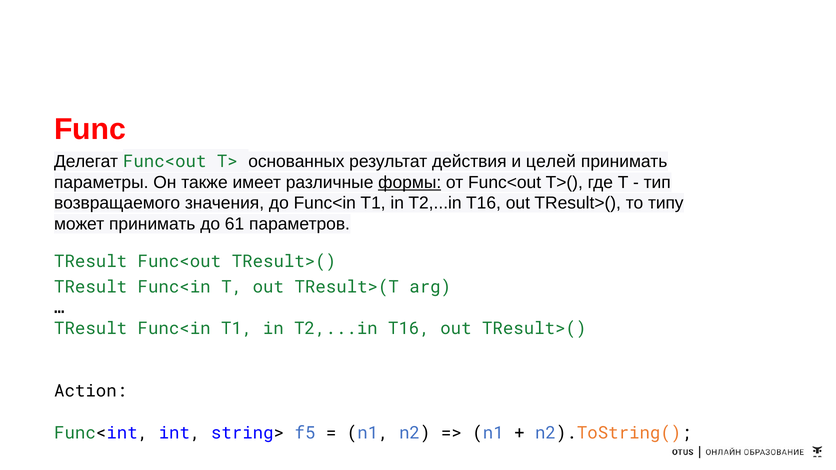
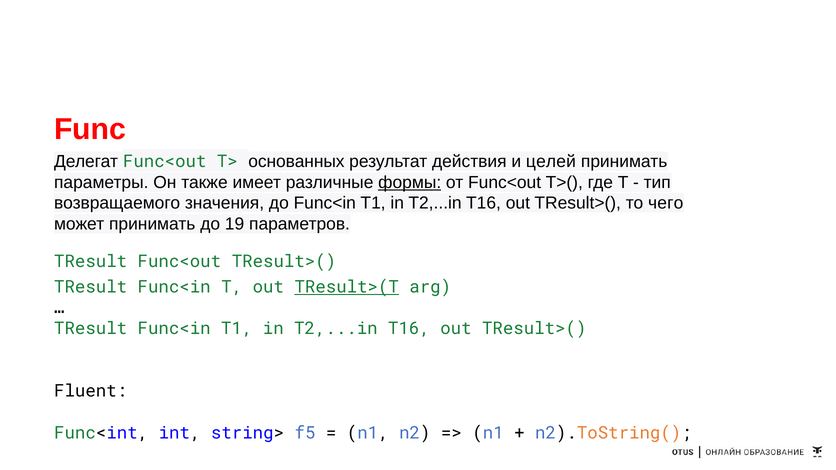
типу: типу -> чего (666, 203)
61: 61 -> 19 (235, 224)
TResult>(T underline: none -> present (347, 287)
Action: Action -> Fluent (91, 391)
